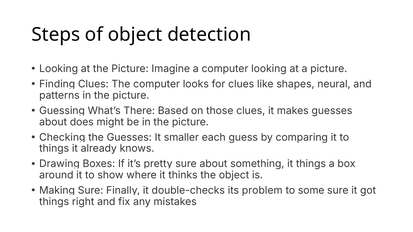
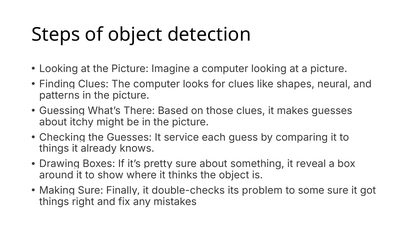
does: does -> itchy (82, 122)
smaller: smaller -> service (181, 138)
it things: things -> reveal (311, 164)
